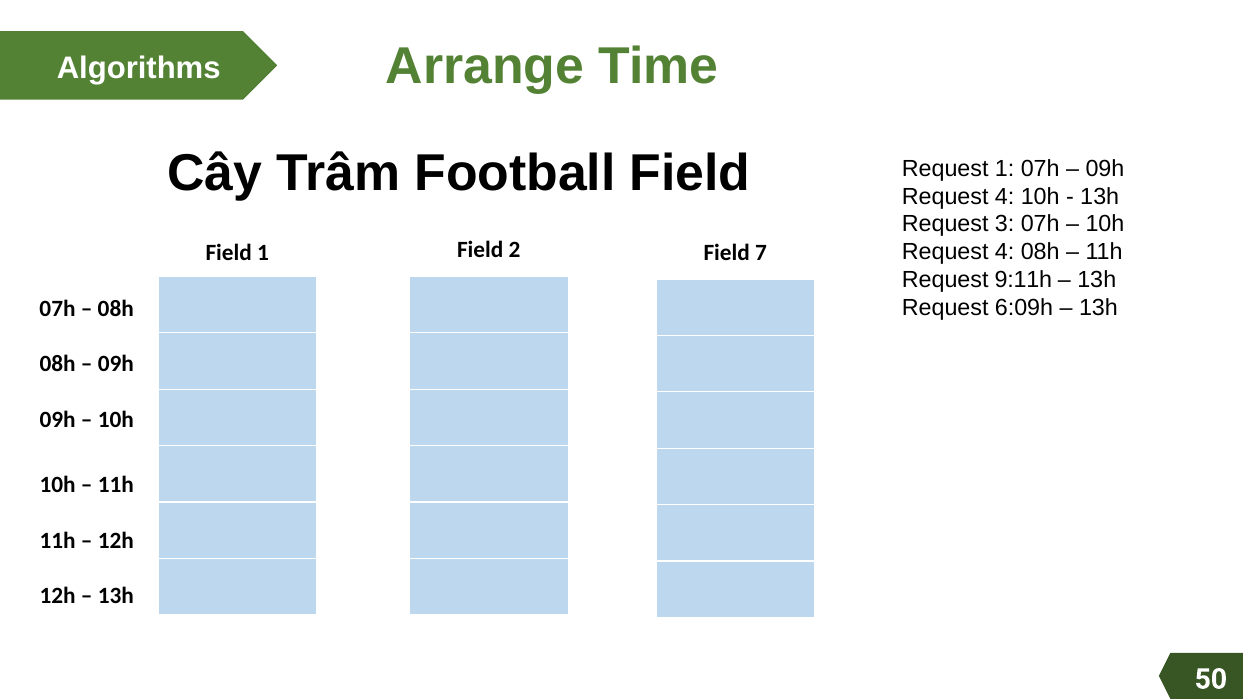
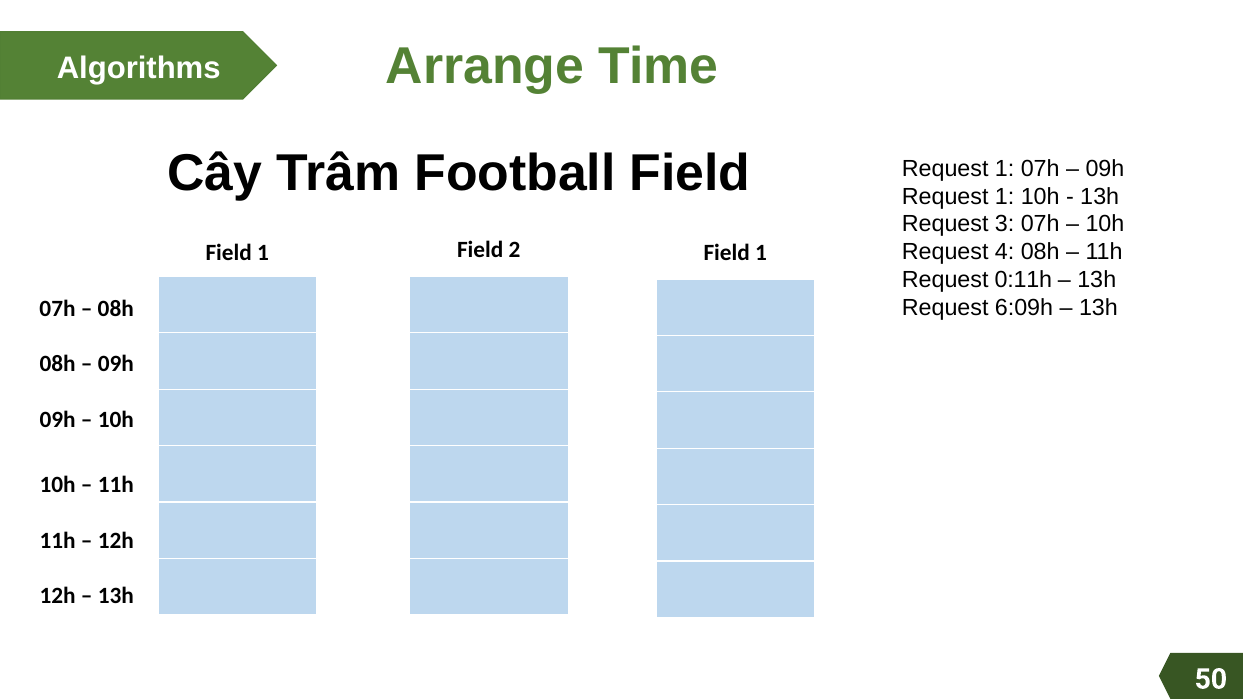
4: 4 -> 1 (1005, 196)
2 Field 7: 7 -> 1 (761, 253)
9:11h: 9:11h -> 0:11h (1023, 280)
